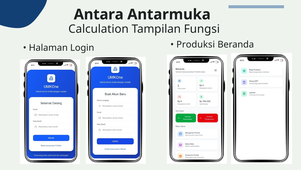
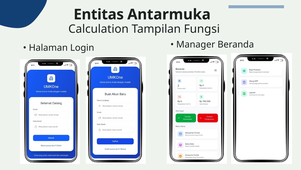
Antara: Antara -> Entitas (99, 14)
Produksi: Produksi -> Manager (196, 44)
